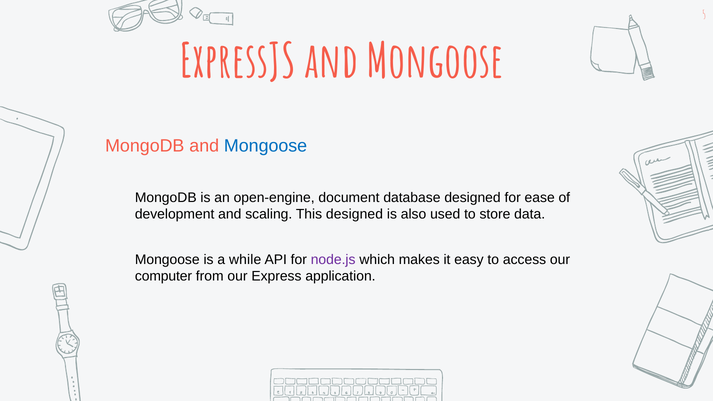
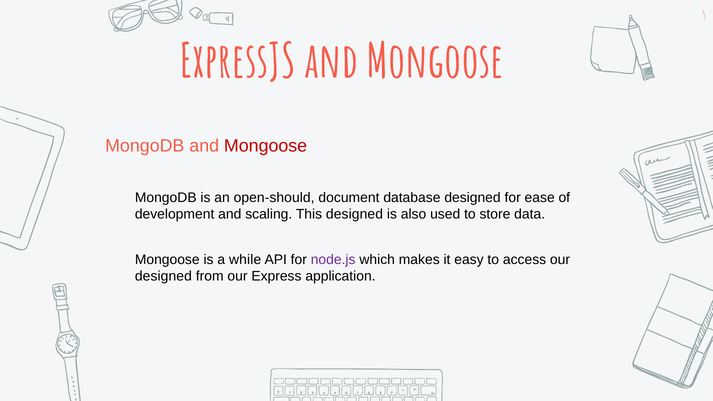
Mongoose colour: blue -> red (266, 146)
open-engine: open-engine -> open-should (274, 198)
computer: computer -> designed (163, 276)
